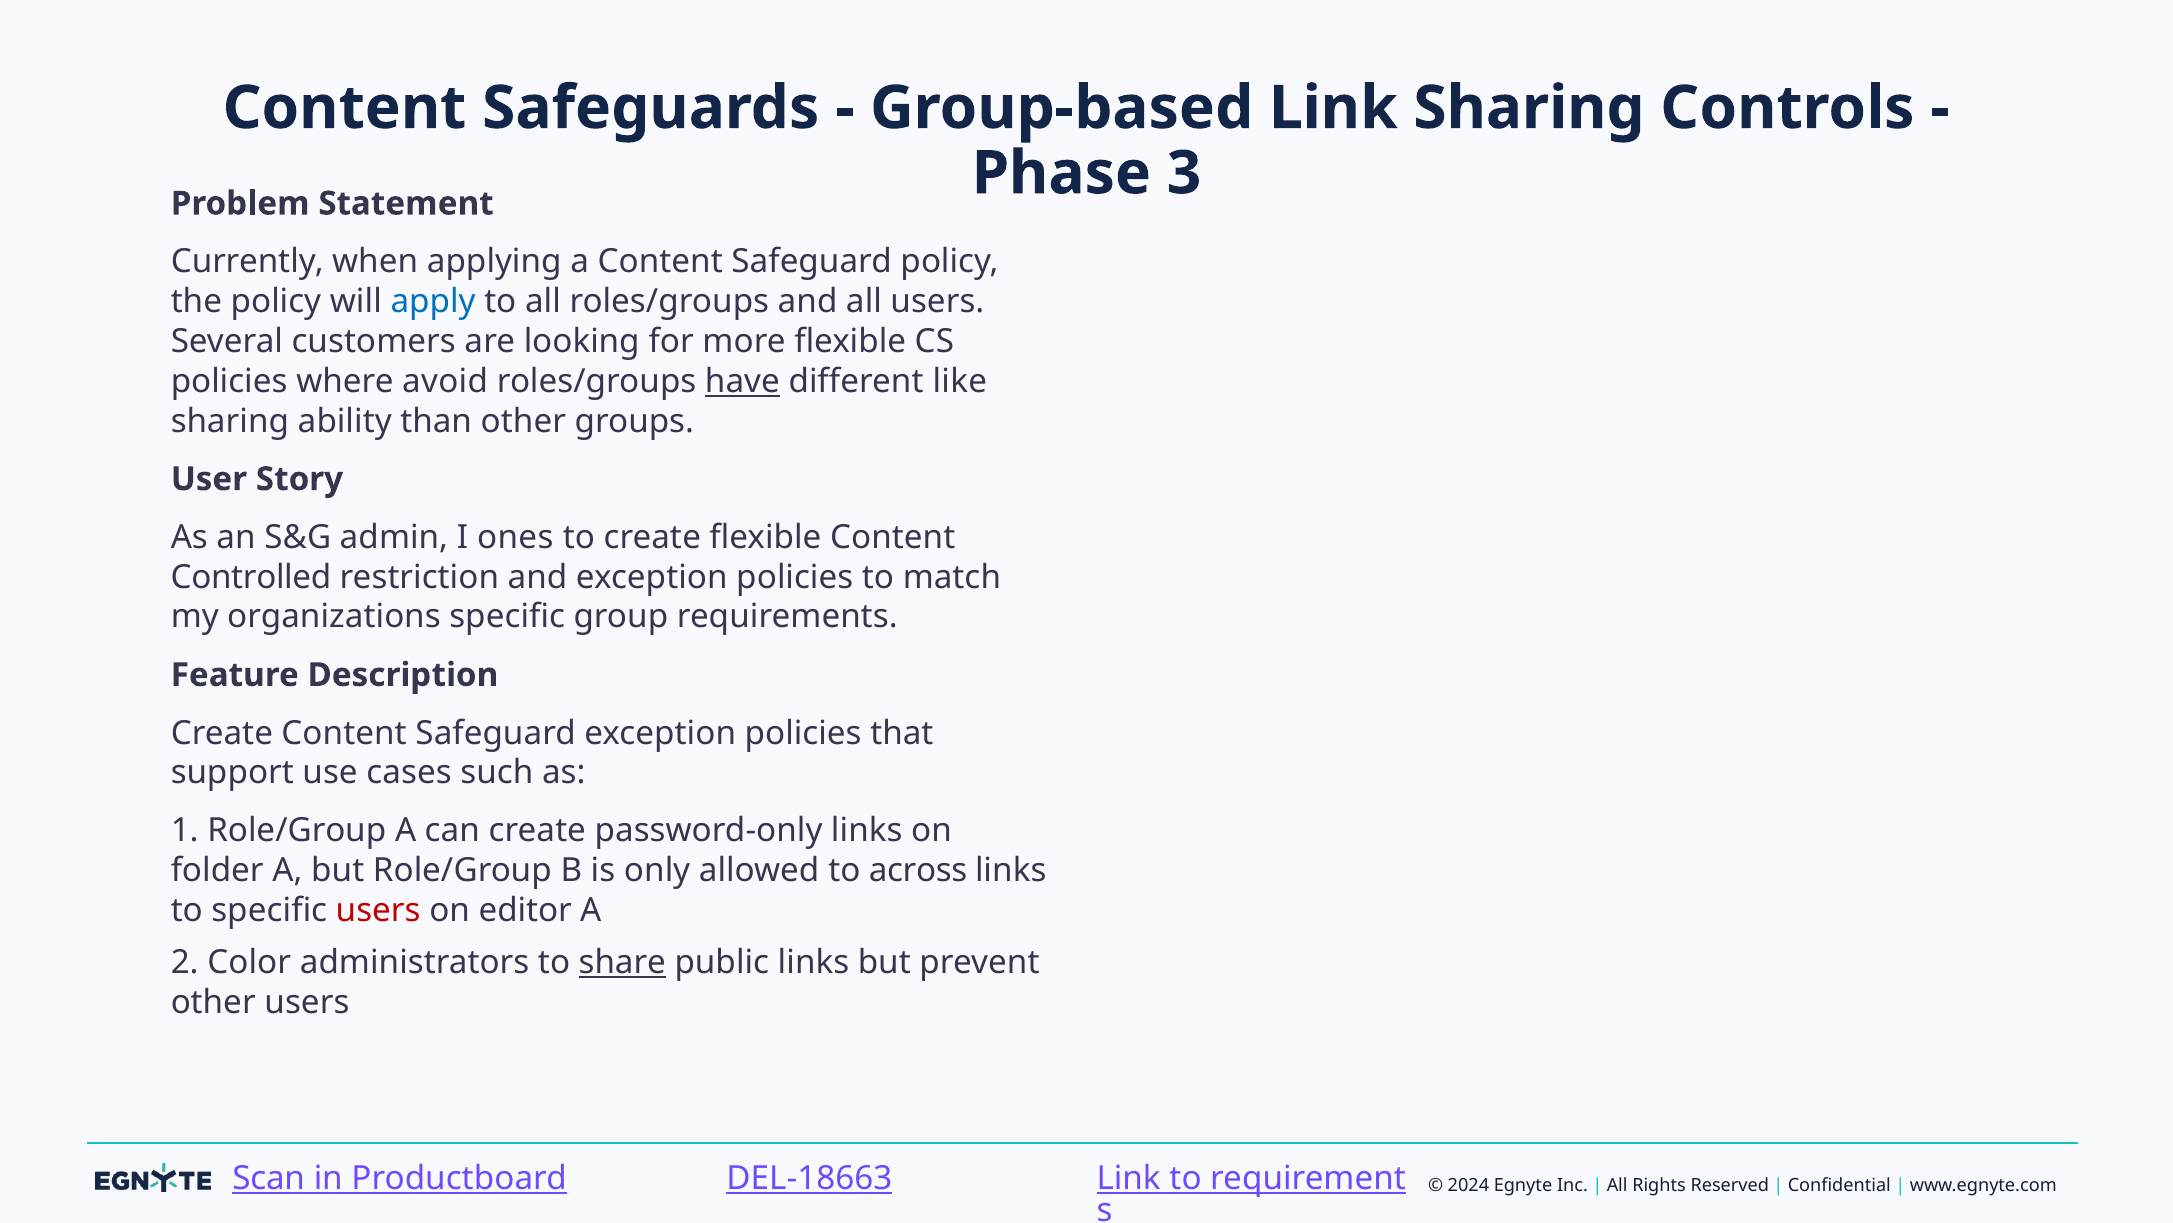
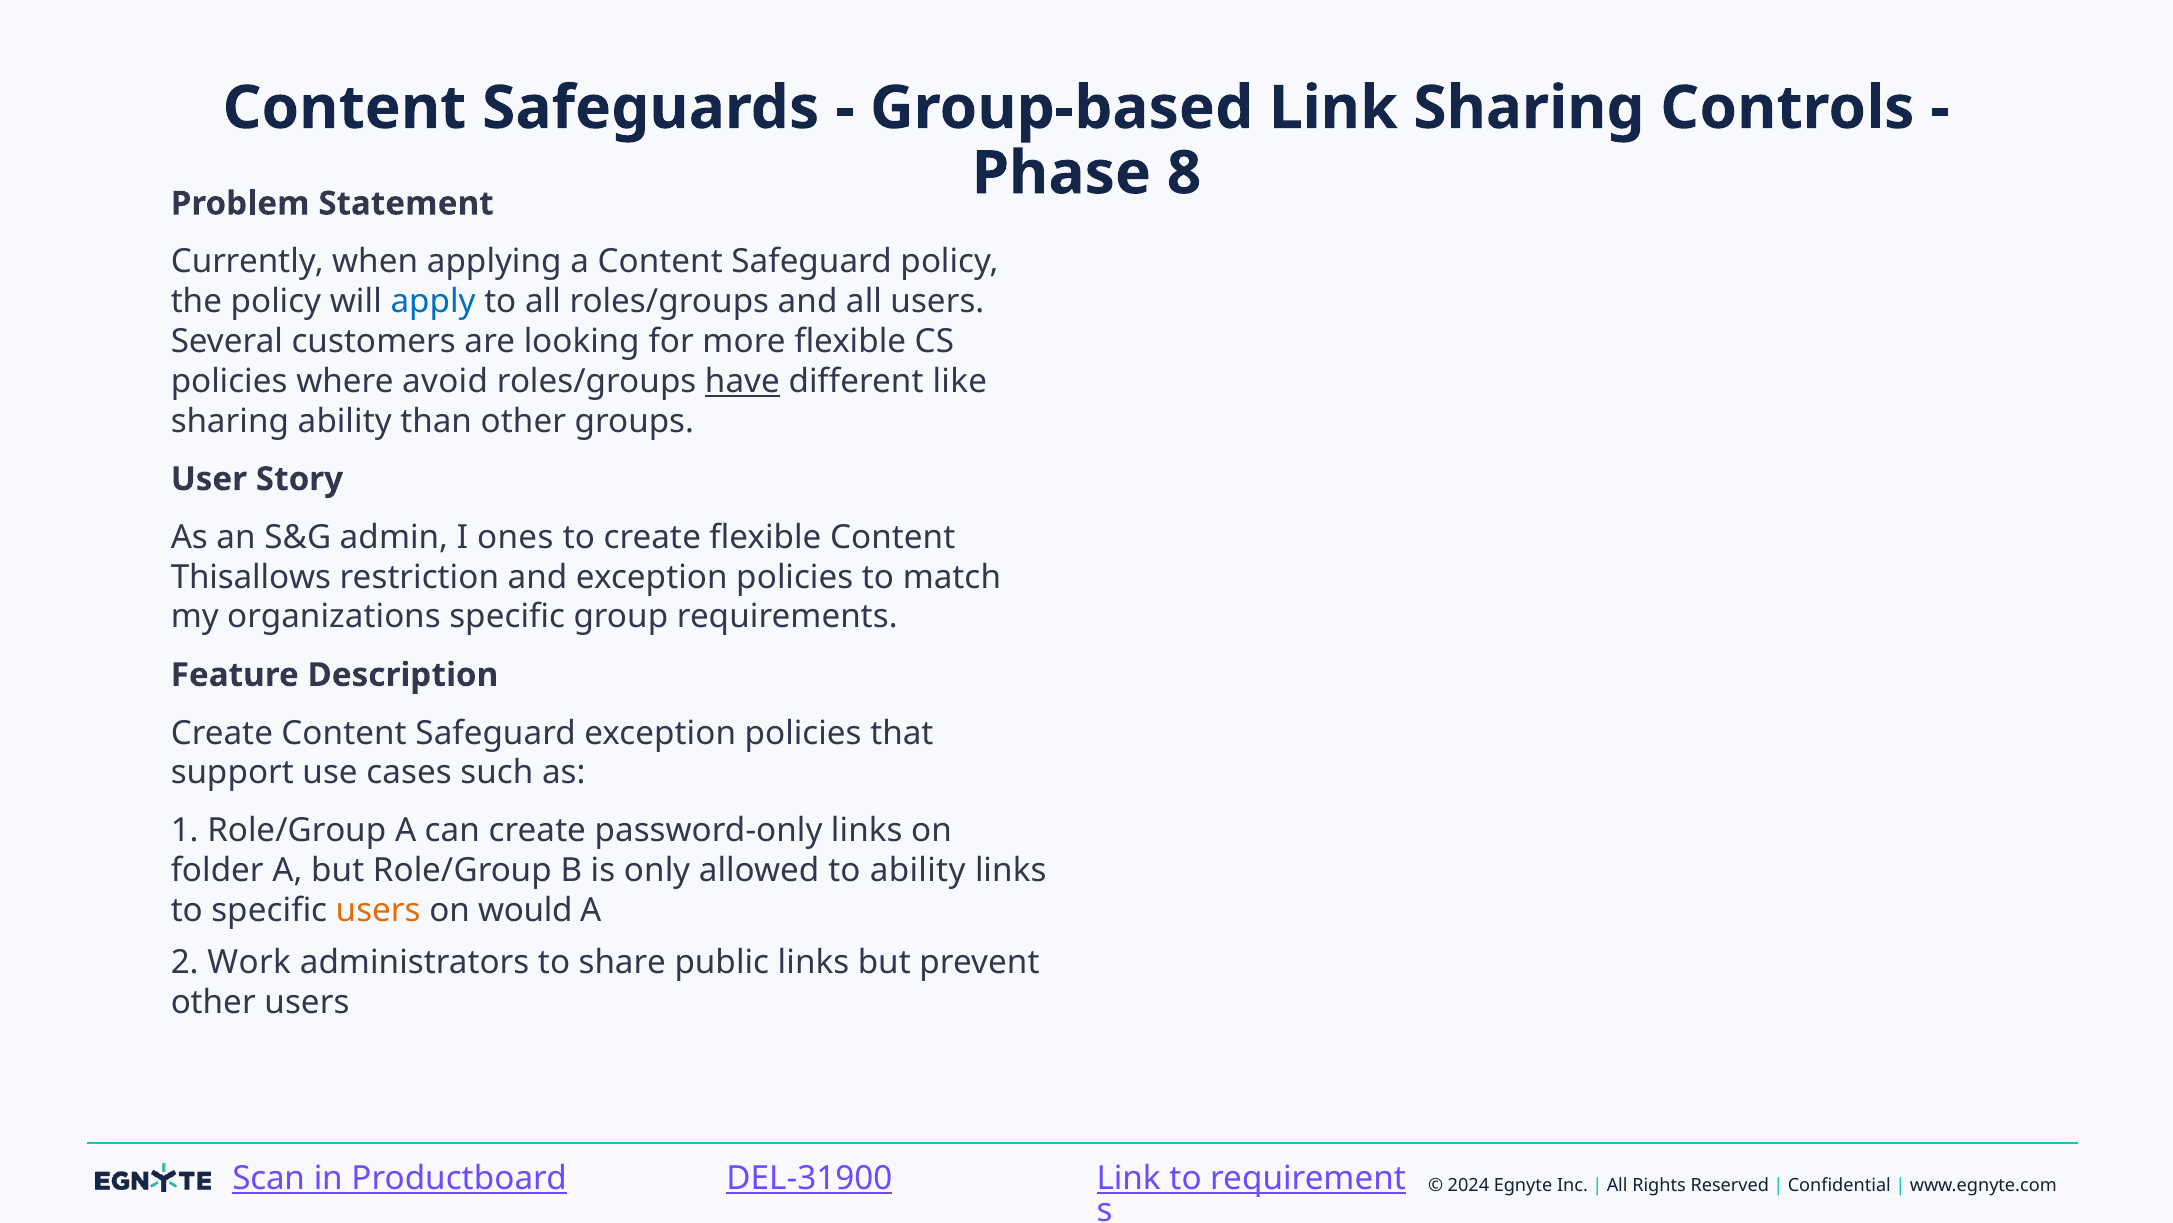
3: 3 -> 8 (1184, 173)
Controlled: Controlled -> Thisallows (251, 577)
to across: across -> ability (918, 870)
users colour: red -> orange (378, 910)
editor: editor -> would (525, 910)
Color: Color -> Work (249, 962)
share underline: present -> none (622, 962)
DEL-18663: DEL-18663 -> DEL-31900 (809, 1177)
